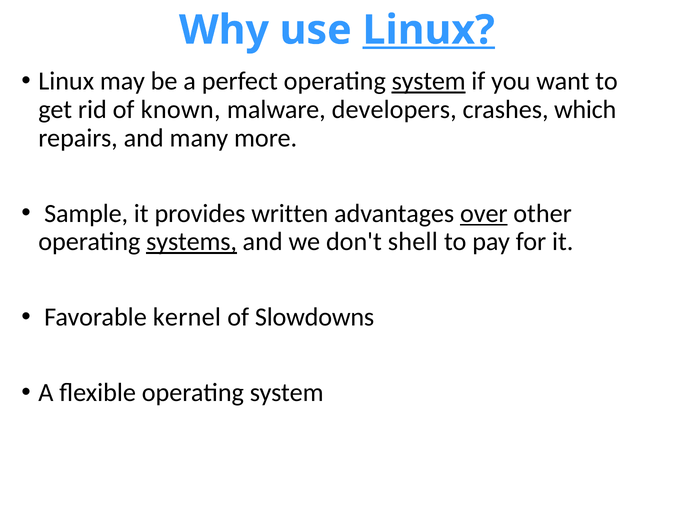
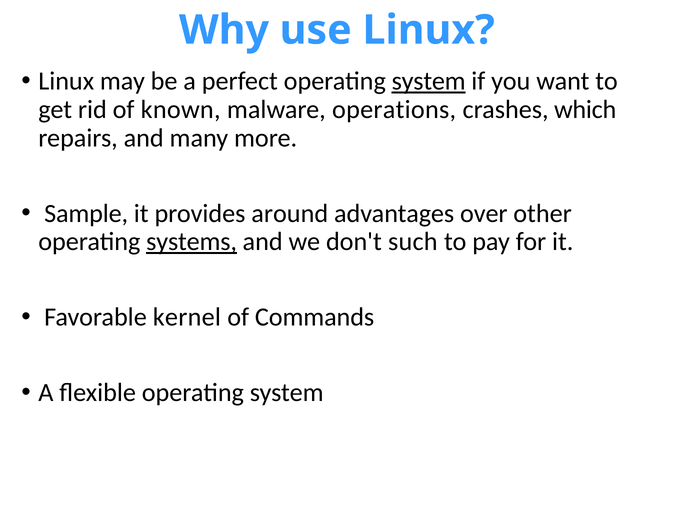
Linux underline: present -> none (429, 30)
developers: developers -> operations (394, 109)
written: written -> around (290, 213)
over underline: present -> none (484, 213)
shell: shell -> such (413, 241)
Slowdowns: Slowdowns -> Commands (315, 317)
